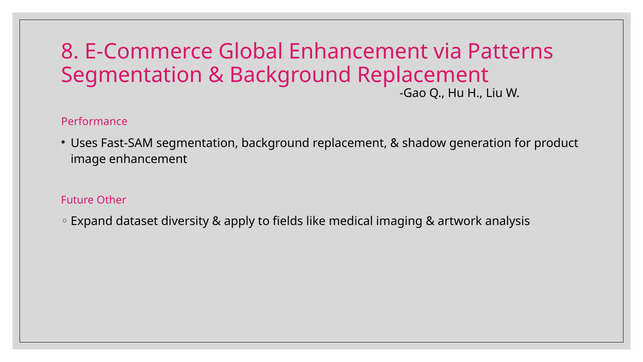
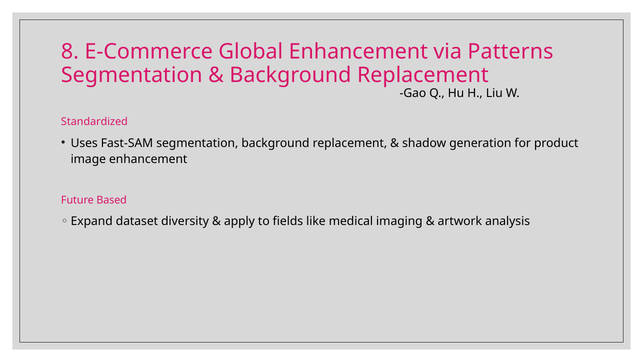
Performance: Performance -> Standardized (94, 122)
Other: Other -> Based (112, 200)
